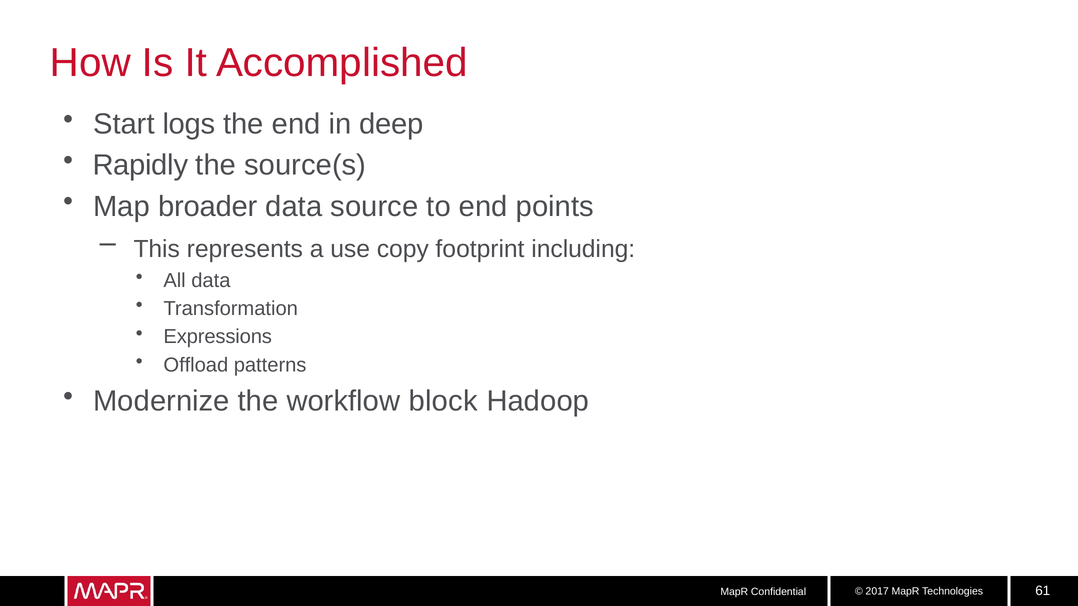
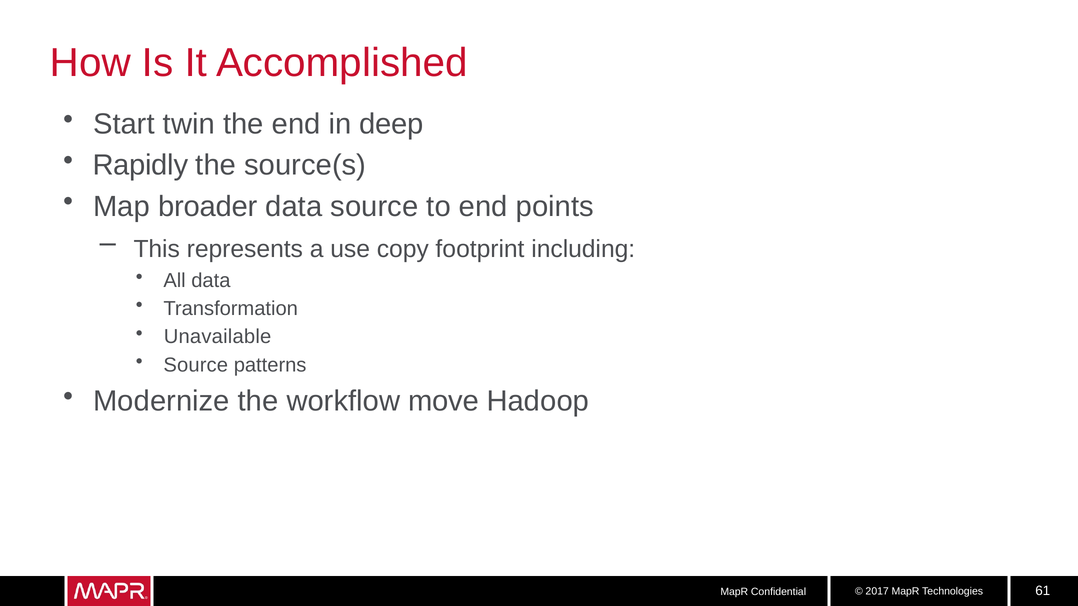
logs: logs -> twin (189, 124)
Expressions: Expressions -> Unavailable (218, 337)
Offload: Offload -> Source (196, 365)
block: block -> move (444, 401)
